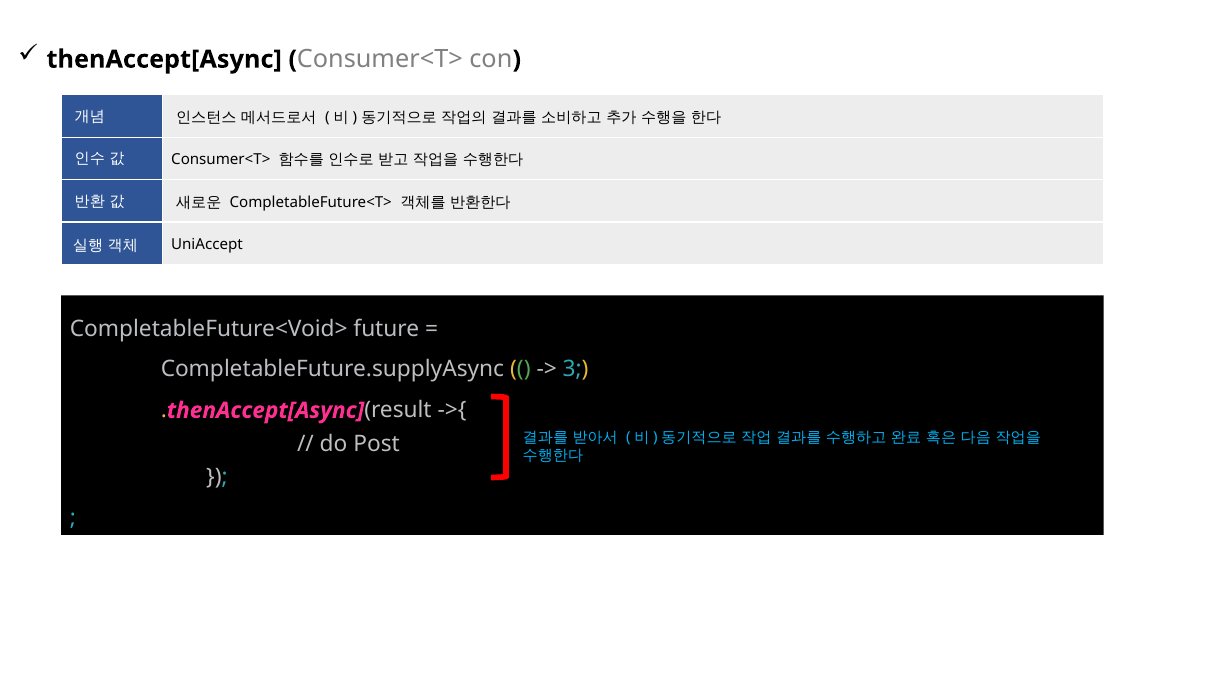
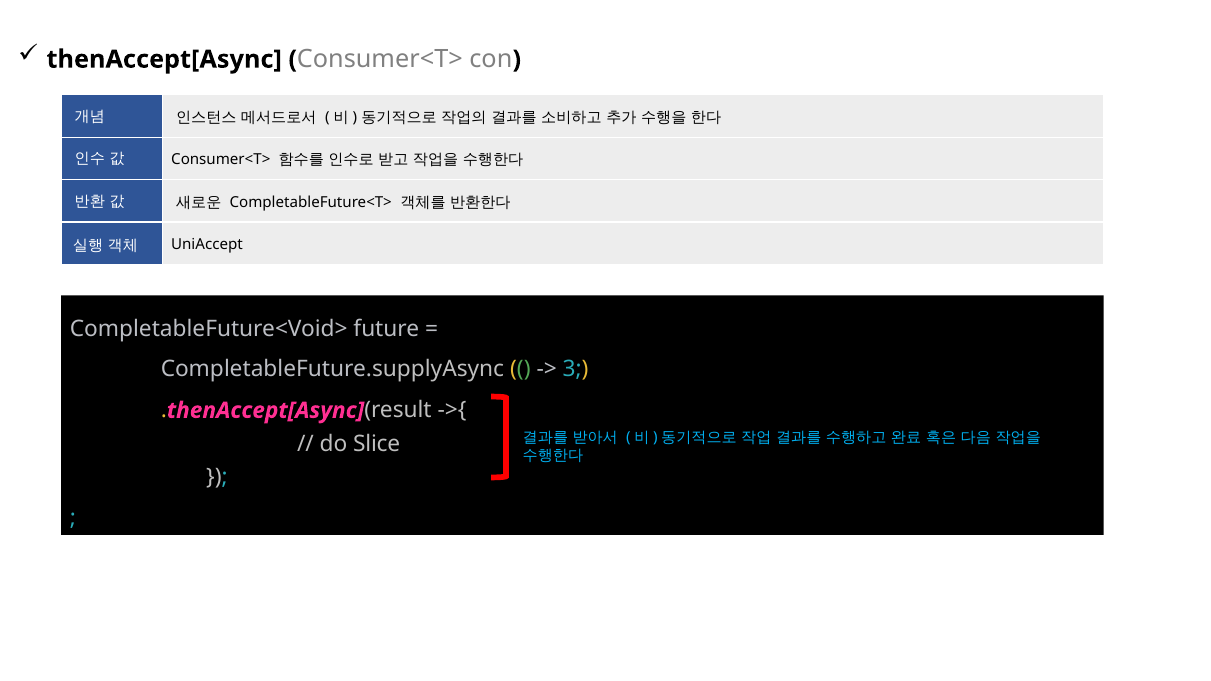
Post: Post -> Slice (377, 444)
